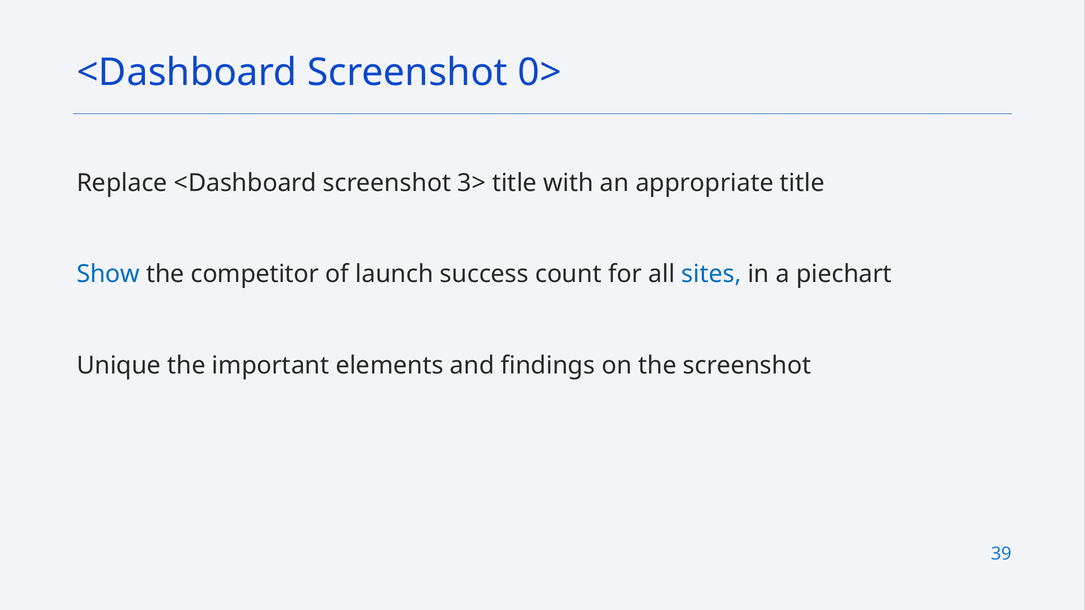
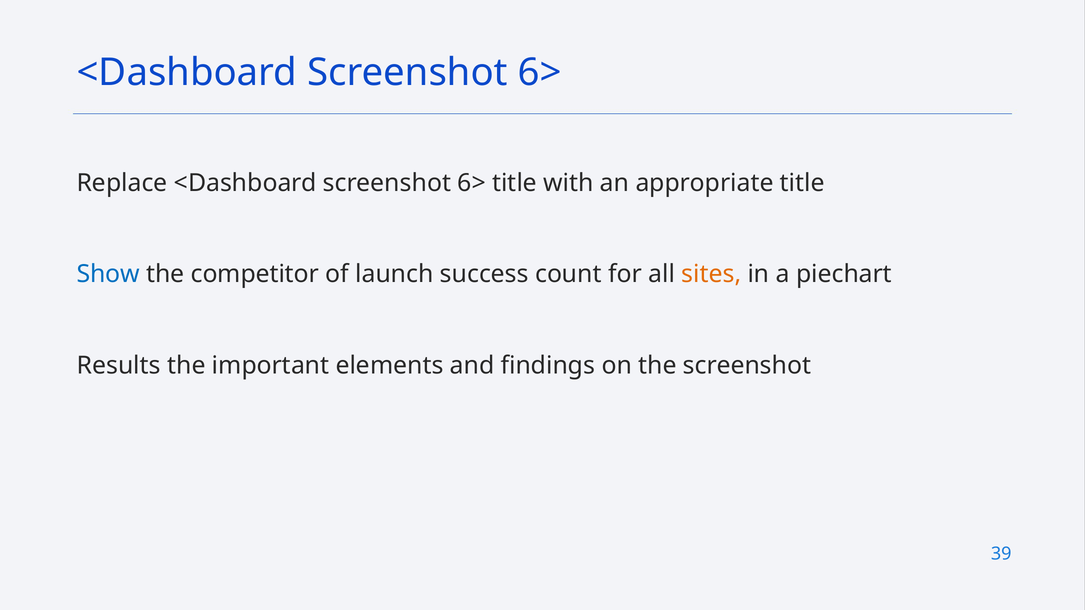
0>: 0> -> 6> (540, 72)
Replace <Dashboard screenshot 3>: 3> -> 6> (472, 183)
sites colour: blue -> orange (711, 274)
Unique: Unique -> Results (119, 366)
